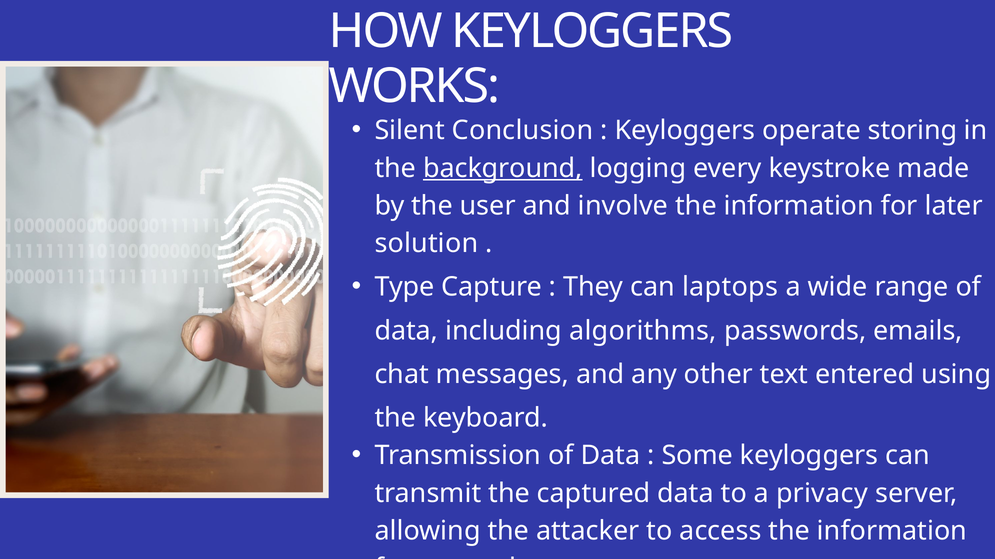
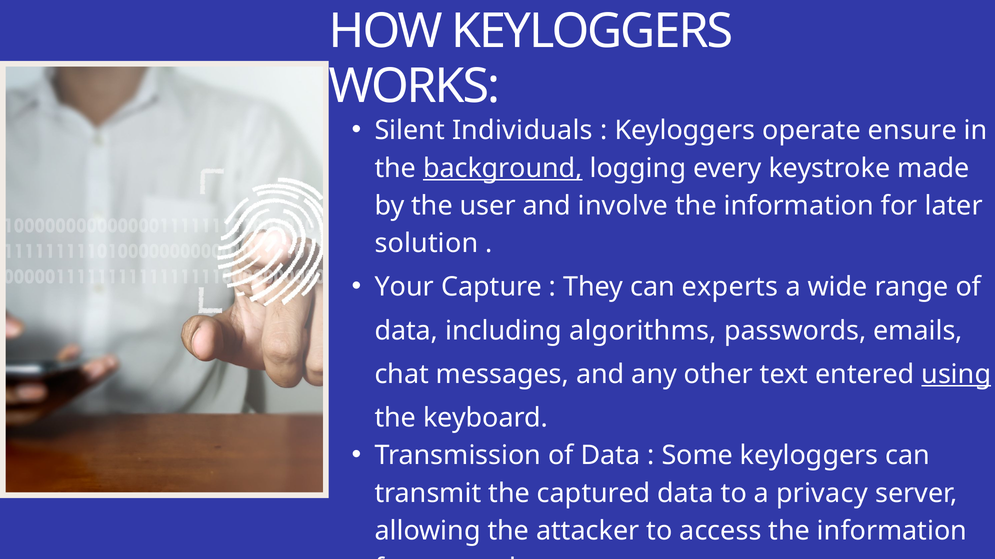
Conclusion: Conclusion -> Individuals (522, 131)
storing: storing -> ensure (912, 131)
Type: Type -> Your (404, 287)
laptops: laptops -> experts (730, 287)
using underline: none -> present (956, 375)
